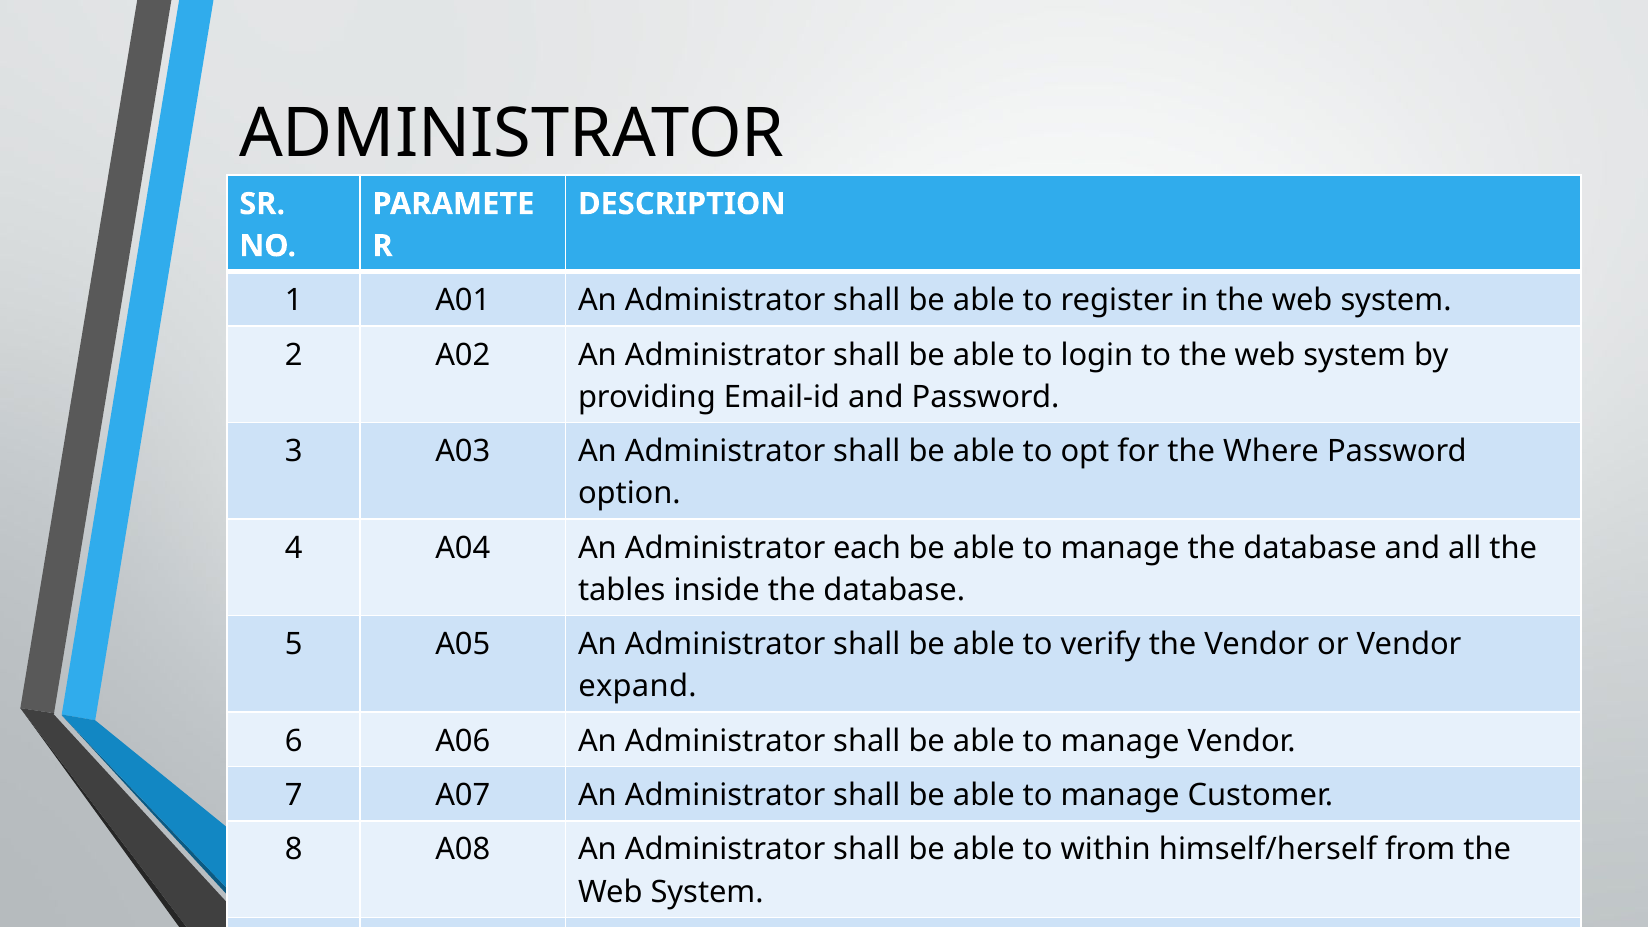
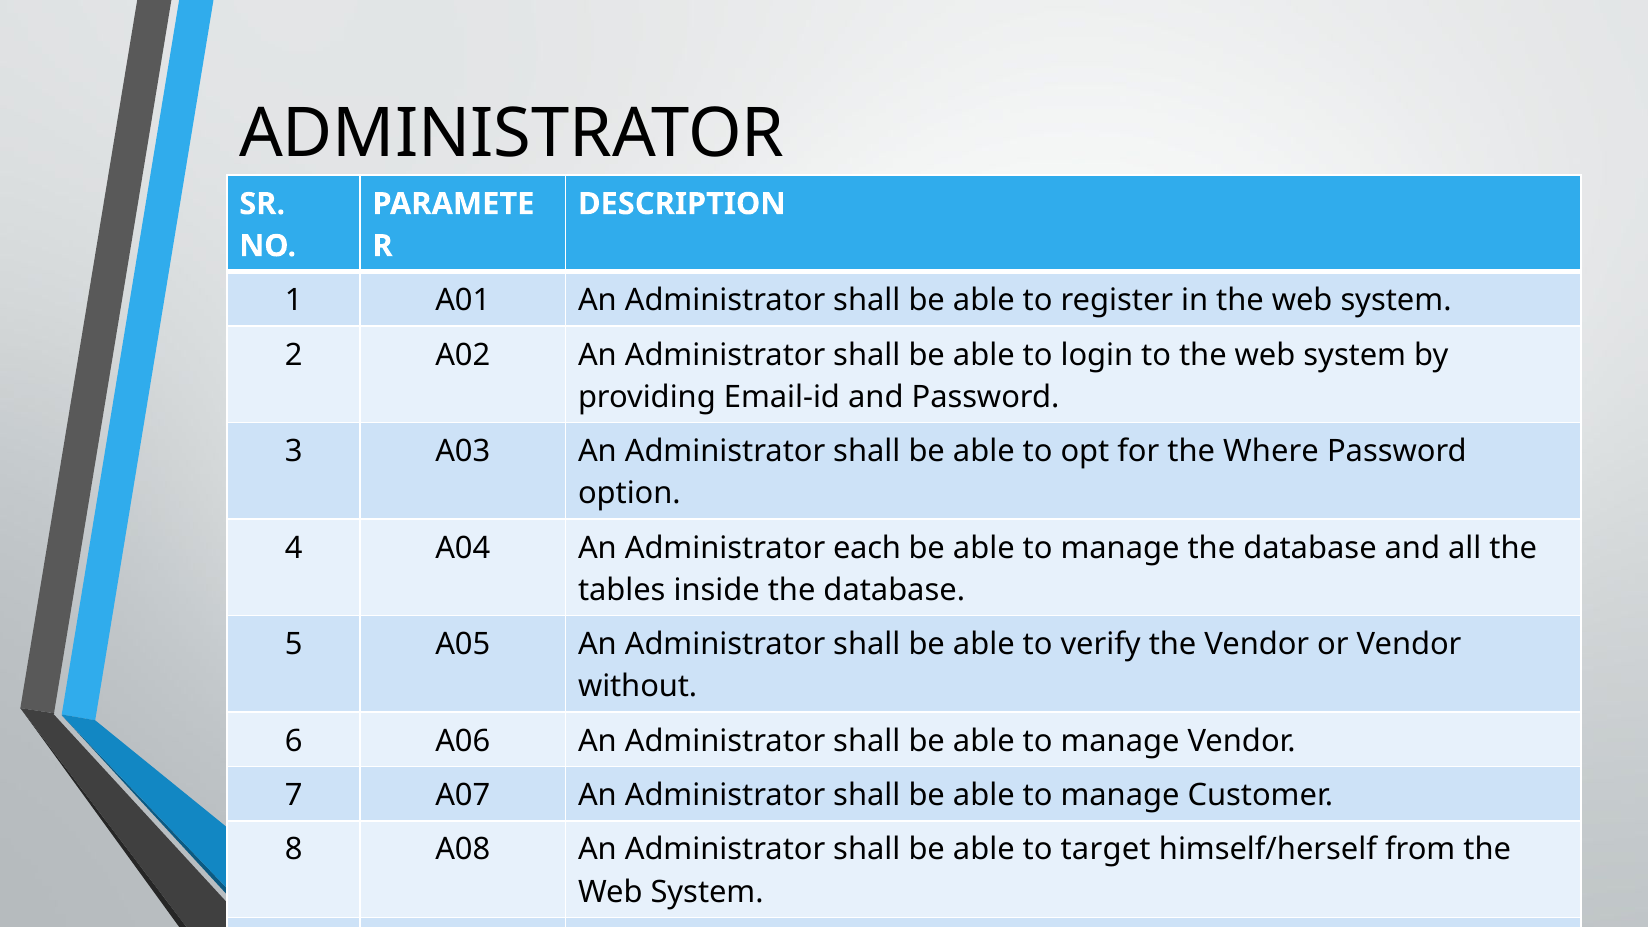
expand: expand -> without (638, 686)
within: within -> target (1106, 850)
